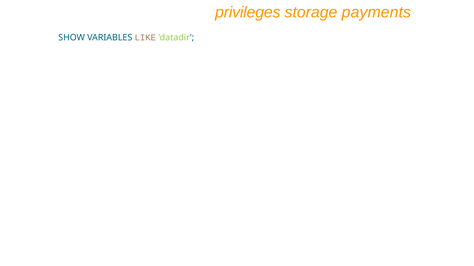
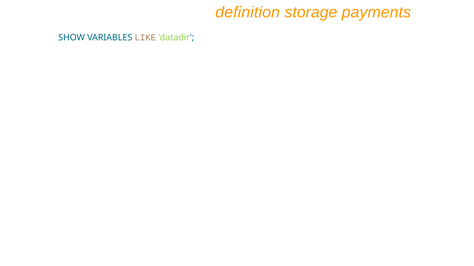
privileges: privileges -> definition (248, 12)
